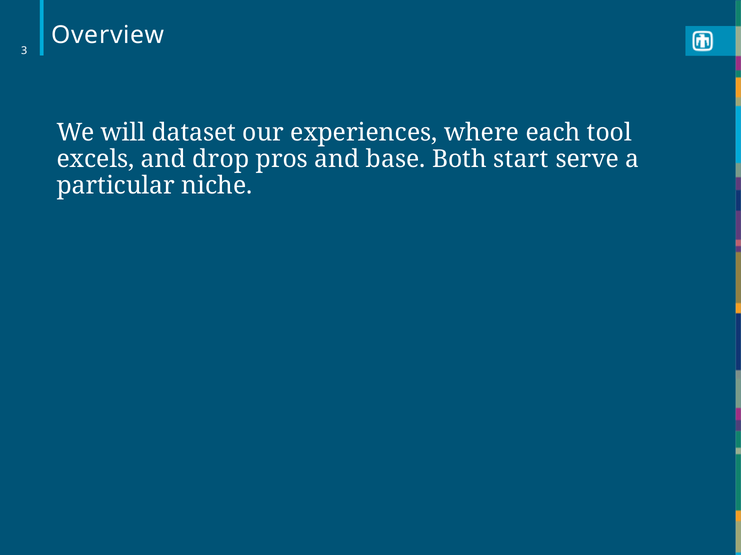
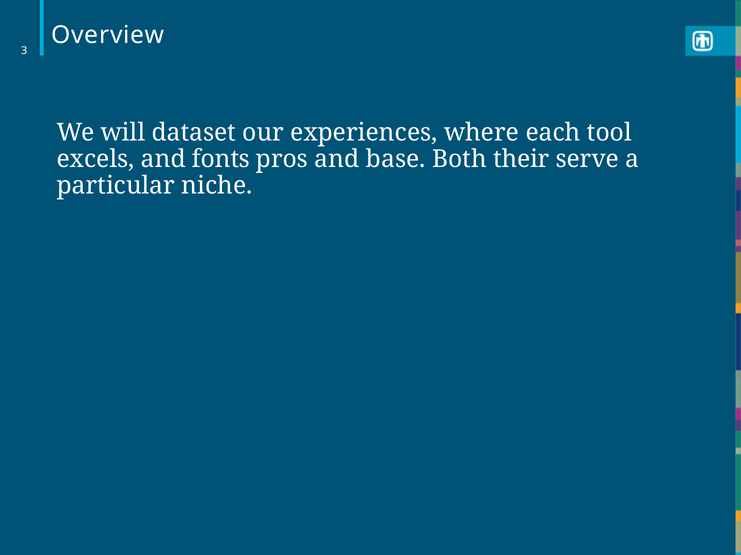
drop: drop -> fonts (221, 159)
start: start -> their (521, 159)
